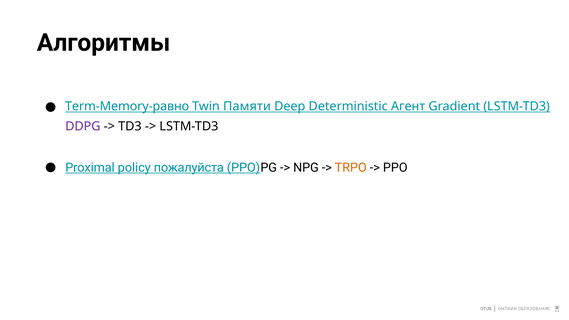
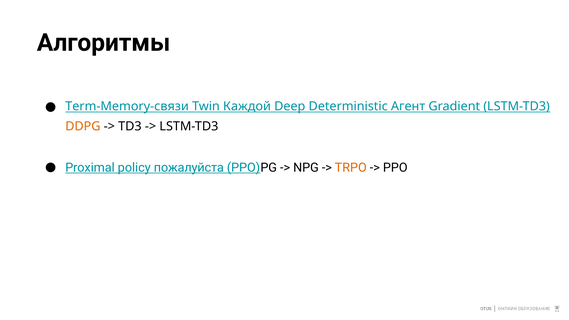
Term-Memory-равно: Term-Memory-равно -> Term-Memory-связи (127, 106)
Памяти: Памяти -> Каждой (247, 106)
DDPG colour: purple -> orange (83, 126)
